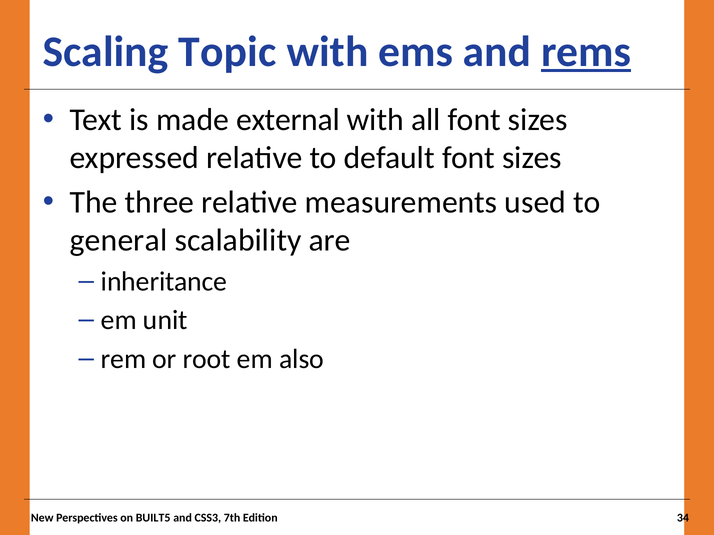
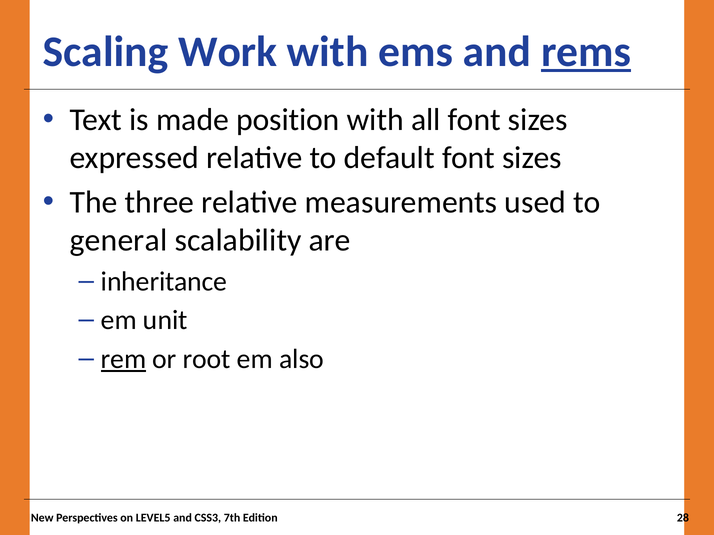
Topic: Topic -> Work (228, 52)
external: external -> position (288, 120)
rem underline: none -> present (124, 359)
BUILT5: BUILT5 -> LEVEL5 (153, 518)
34: 34 -> 28 (683, 518)
